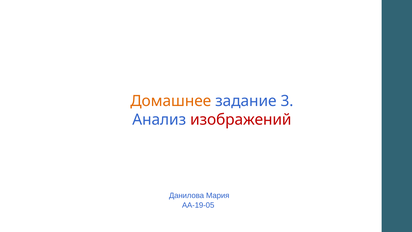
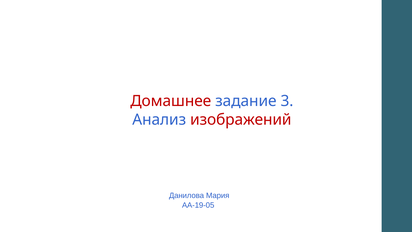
Домашнее colour: orange -> red (171, 101)
